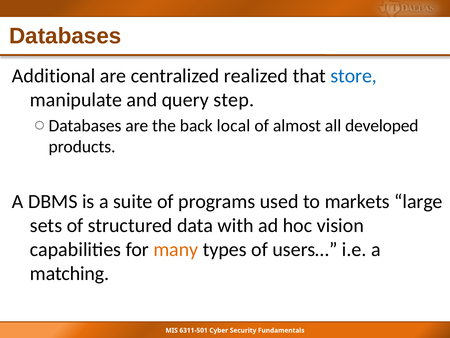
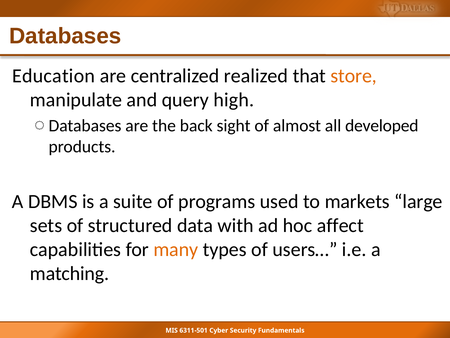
Additional: Additional -> Education (54, 76)
store colour: blue -> orange (354, 76)
step: step -> high (234, 100)
local: local -> sight (234, 126)
vision: vision -> affect (340, 225)
